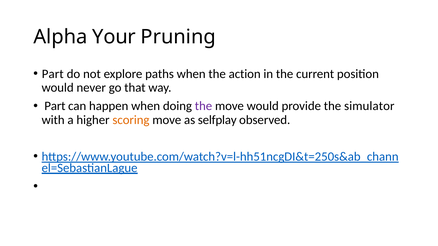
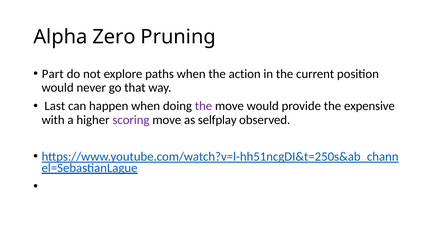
Your: Your -> Zero (114, 37)
Part: Part -> Last (55, 106)
simulator: simulator -> expensive (369, 106)
scoring colour: orange -> purple (131, 120)
